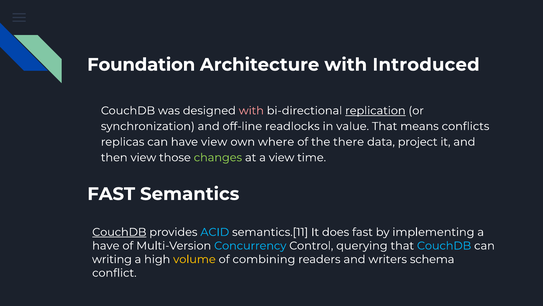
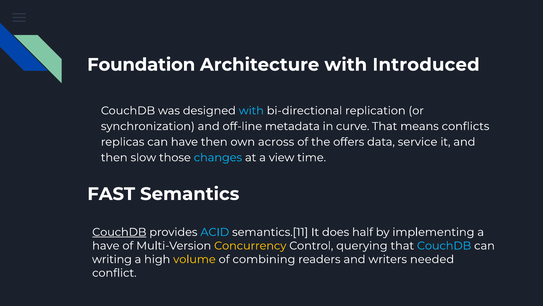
with colour: pink -> light blue (251, 110)
replication underline: present -> none (375, 110)
readlocks: readlocks -> metadata (292, 126)
value: value -> curve (353, 126)
have view: view -> then (214, 142)
where: where -> across (276, 142)
there: there -> offers (349, 142)
project: project -> service (418, 142)
then view: view -> slow (143, 157)
changes colour: light green -> light blue (218, 157)
does fast: fast -> half (363, 232)
Concurrency colour: light blue -> yellow (250, 245)
schema: schema -> needed (432, 259)
